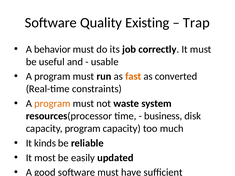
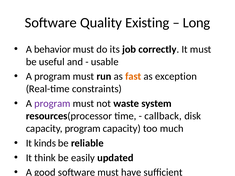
Trap: Trap -> Long (197, 23)
converted: converted -> exception (176, 76)
program colour: orange -> purple (52, 104)
business: business -> callback (163, 116)
most: most -> think (45, 158)
